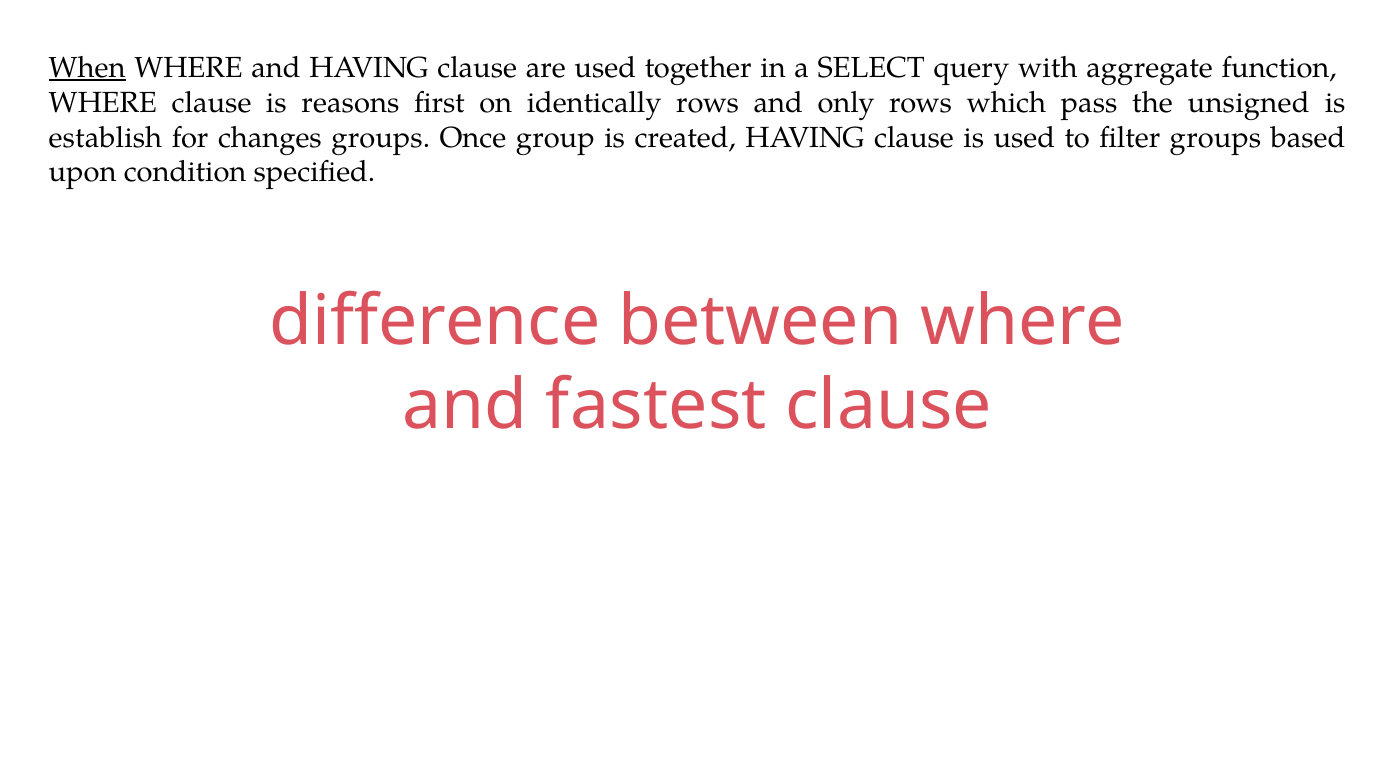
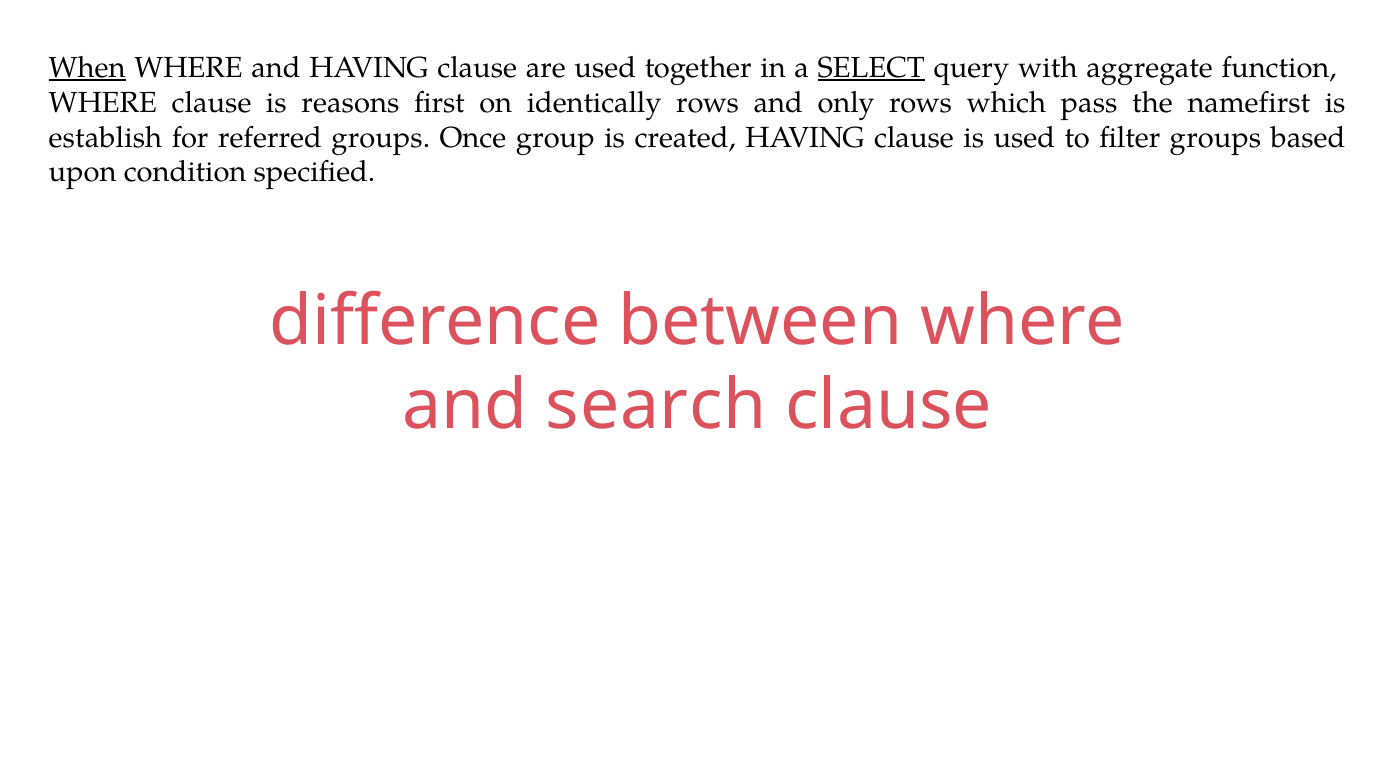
SELECT underline: none -> present (871, 68)
unsigned: unsigned -> namefirst (1249, 103)
changes: changes -> referred (270, 138)
fastest: fastest -> search (656, 406)
